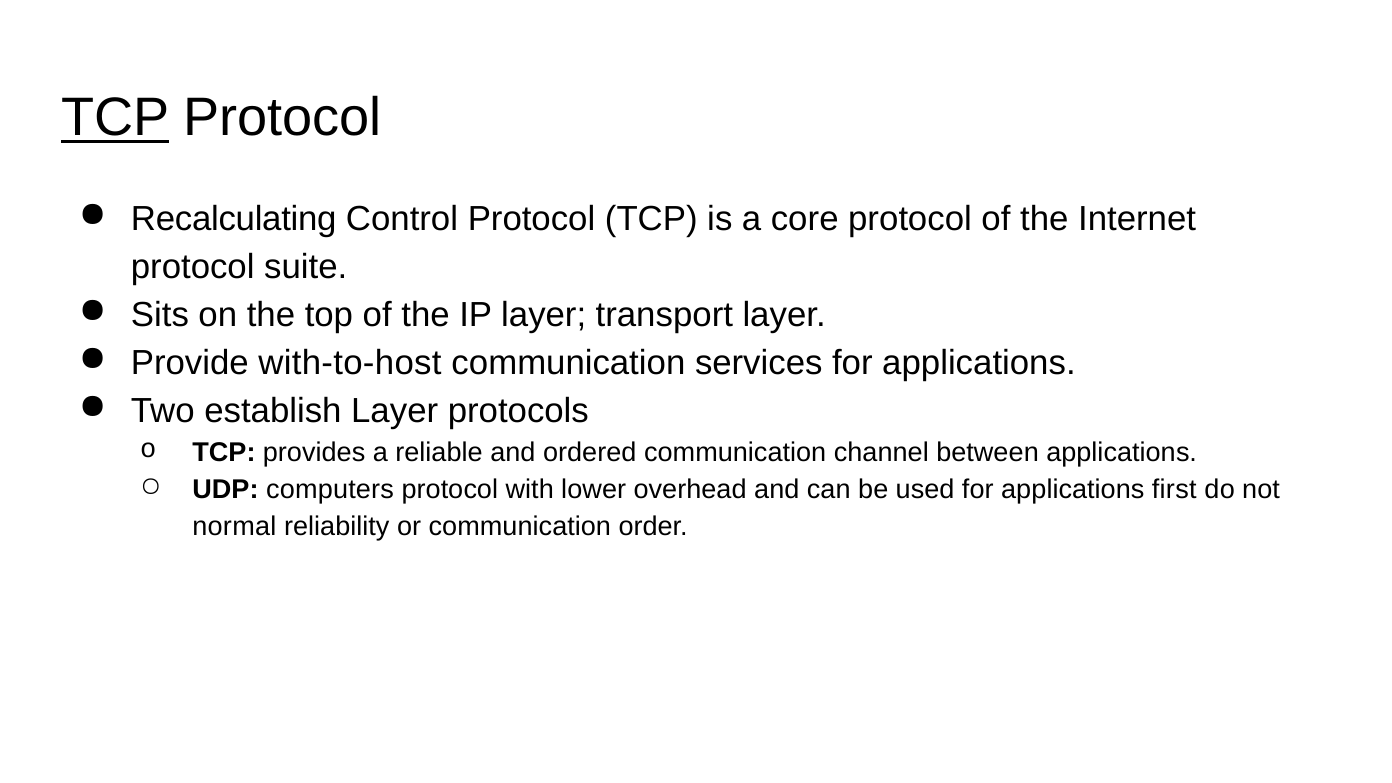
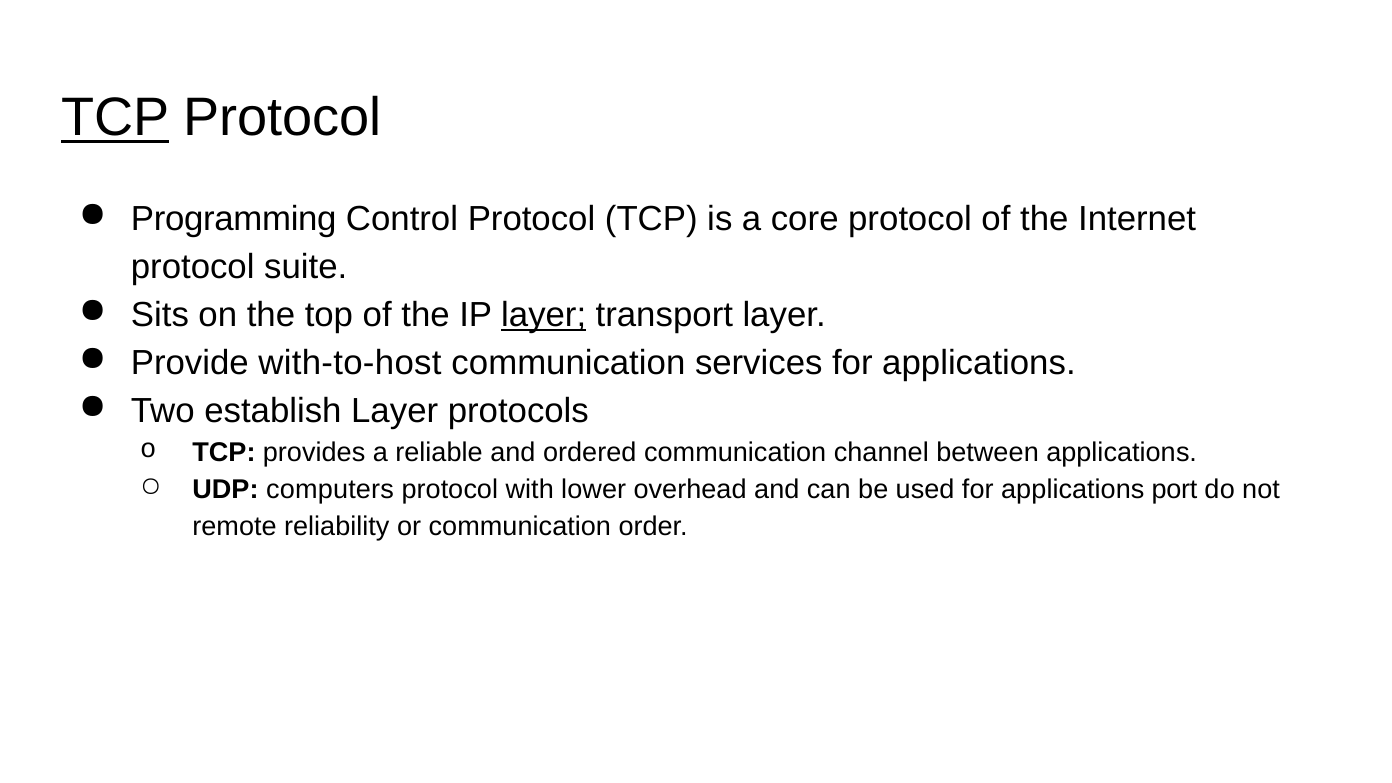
Recalculating: Recalculating -> Programming (234, 219)
layer underline: none -> present (544, 315)
first: first -> port (1175, 490)
normal: normal -> remote (235, 527)
